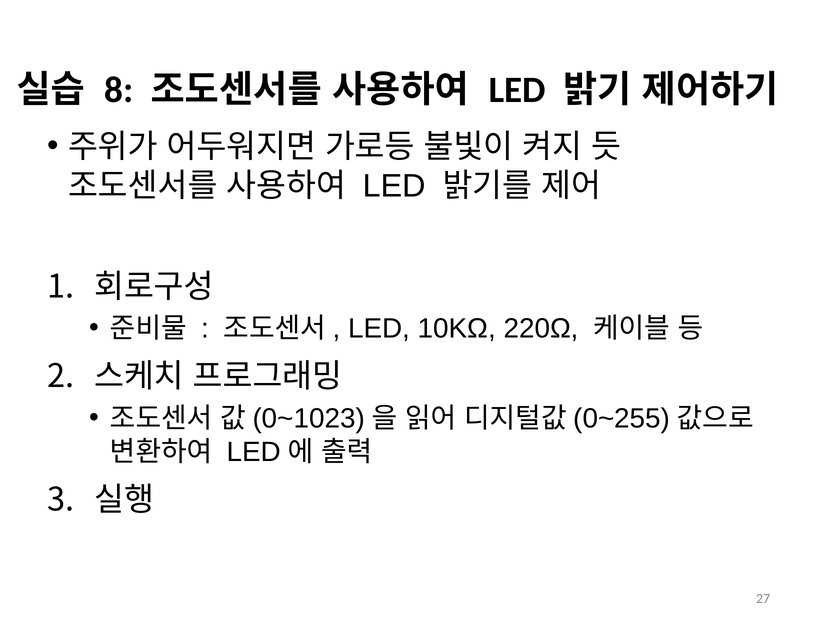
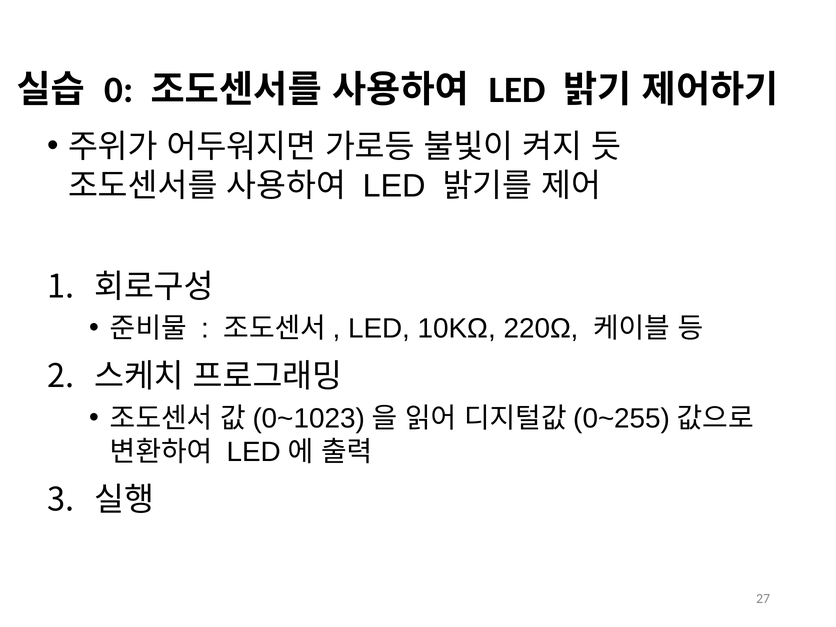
8: 8 -> 0 (119, 90)
